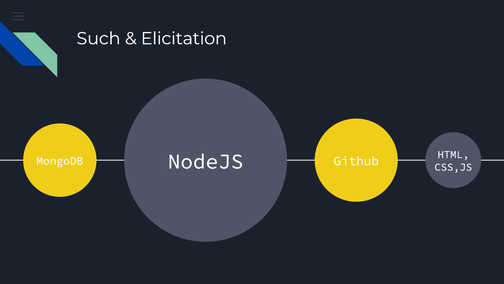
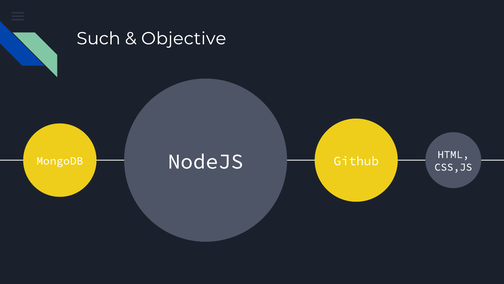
Elicitation: Elicitation -> Objective (184, 38)
